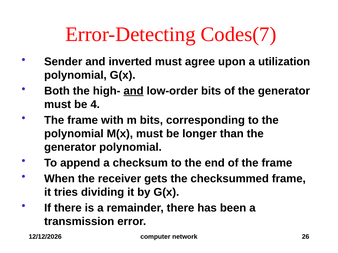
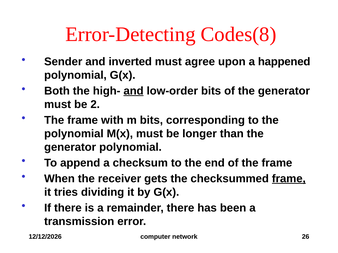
Codes(7: Codes(7 -> Codes(8 (239, 34)
utilization: utilization -> happened (284, 62)
4: 4 -> 2 (95, 105)
frame underline: none -> present (289, 179)
